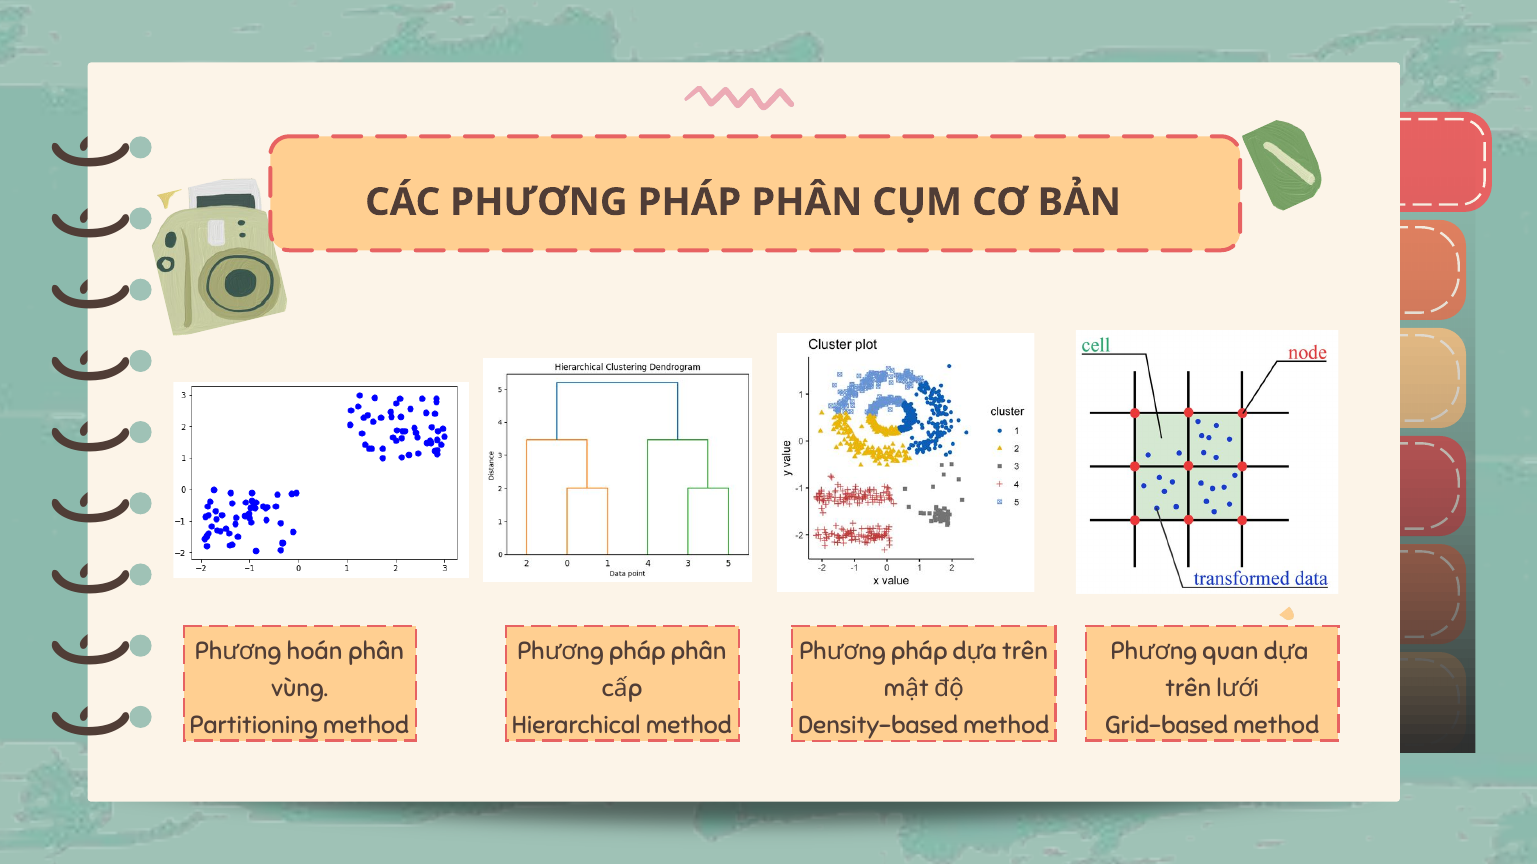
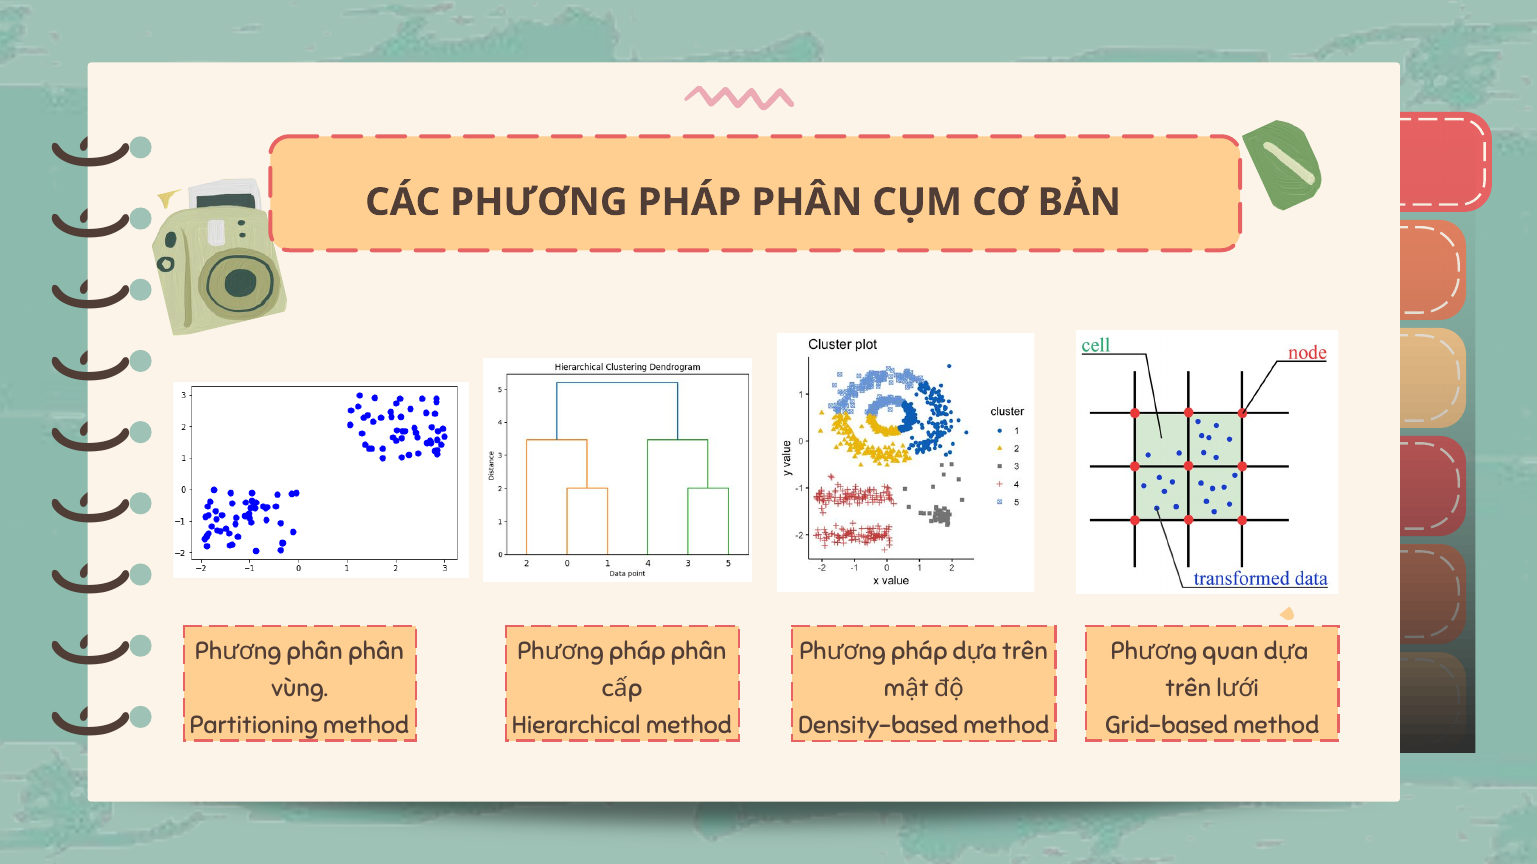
hoán: hoán -> phân (315, 652)
